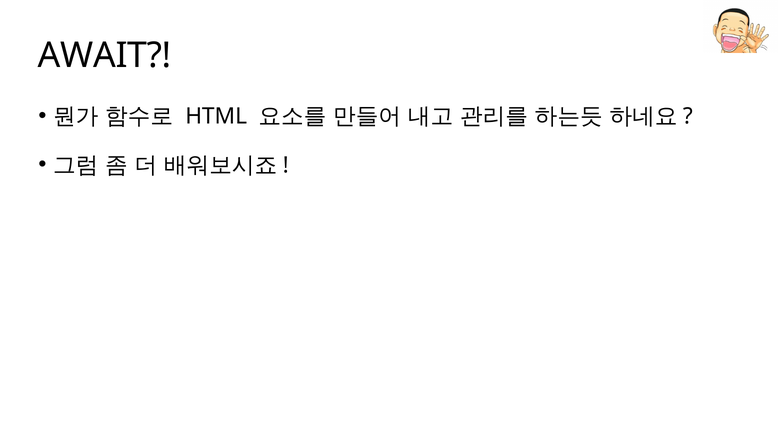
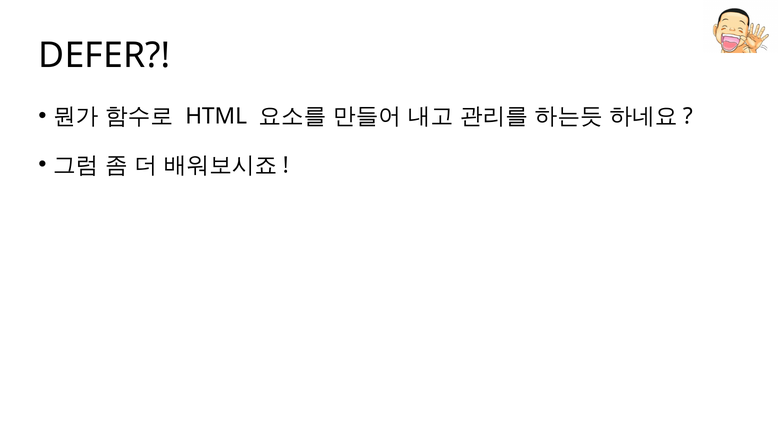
AWAIT: AWAIT -> DEFER (104, 56)
